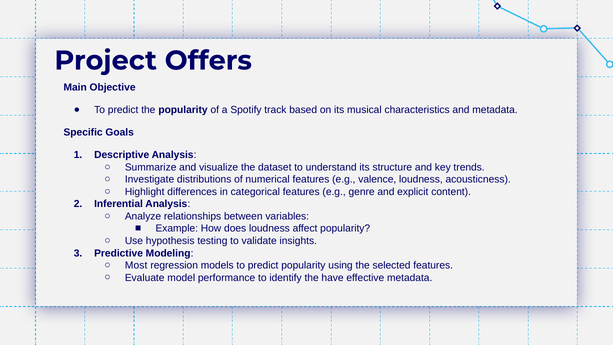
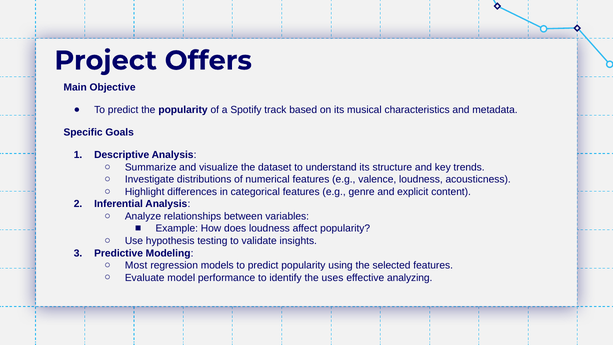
have: have -> uses (332, 278)
effective metadata: metadata -> analyzing (410, 278)
